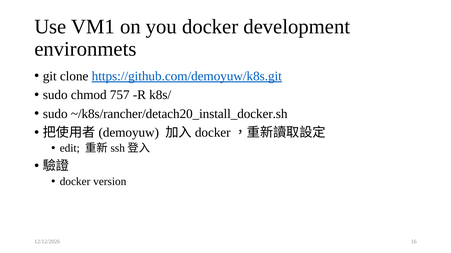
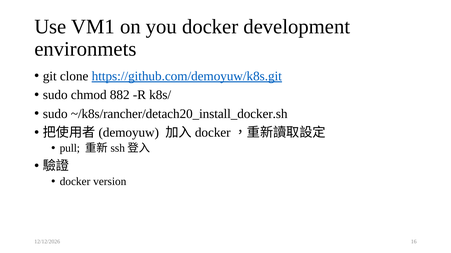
757: 757 -> 882 (120, 95)
edit: edit -> pull (70, 149)
